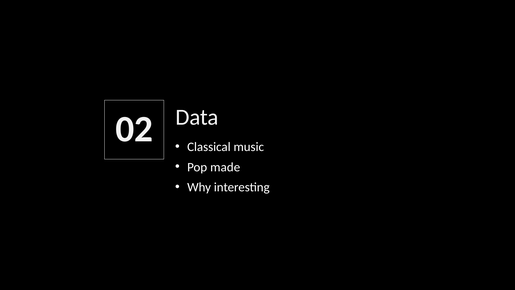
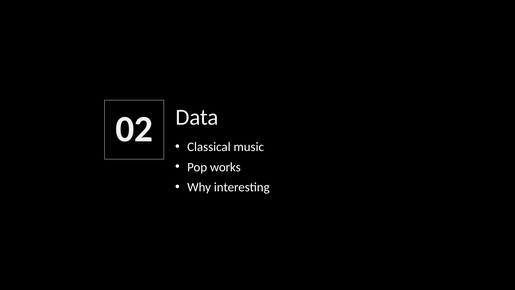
made: made -> works (225, 167)
